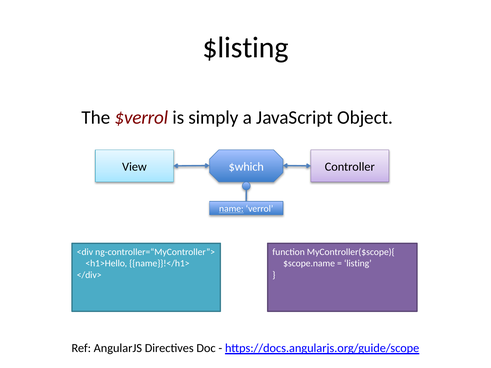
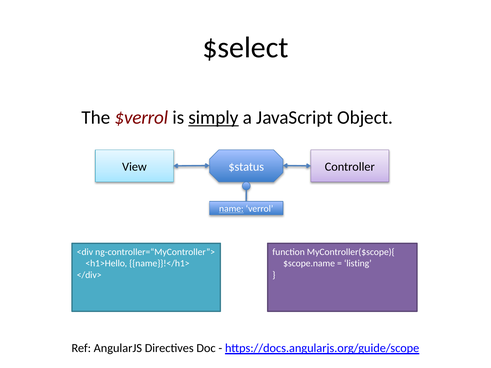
$listing: $listing -> $select (245, 48)
simply underline: none -> present (214, 118)
$which: $which -> $status (246, 167)
